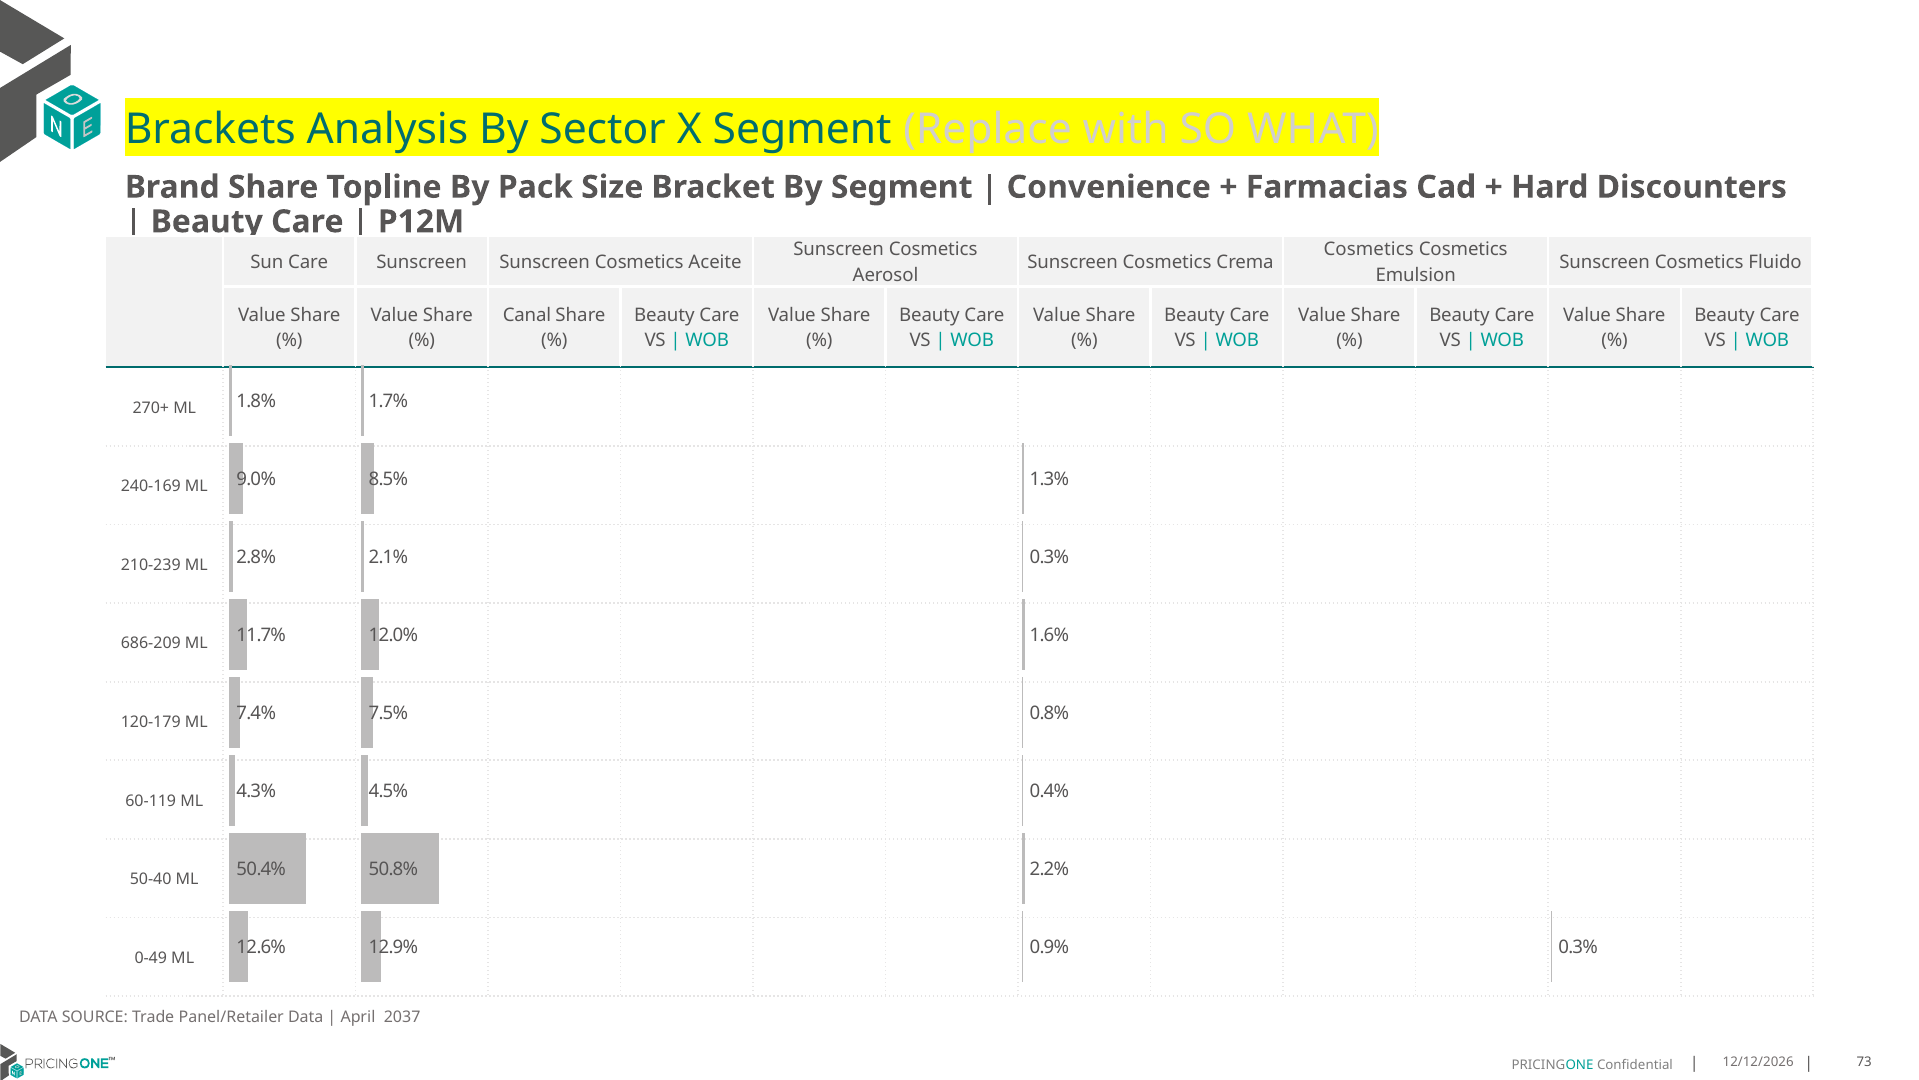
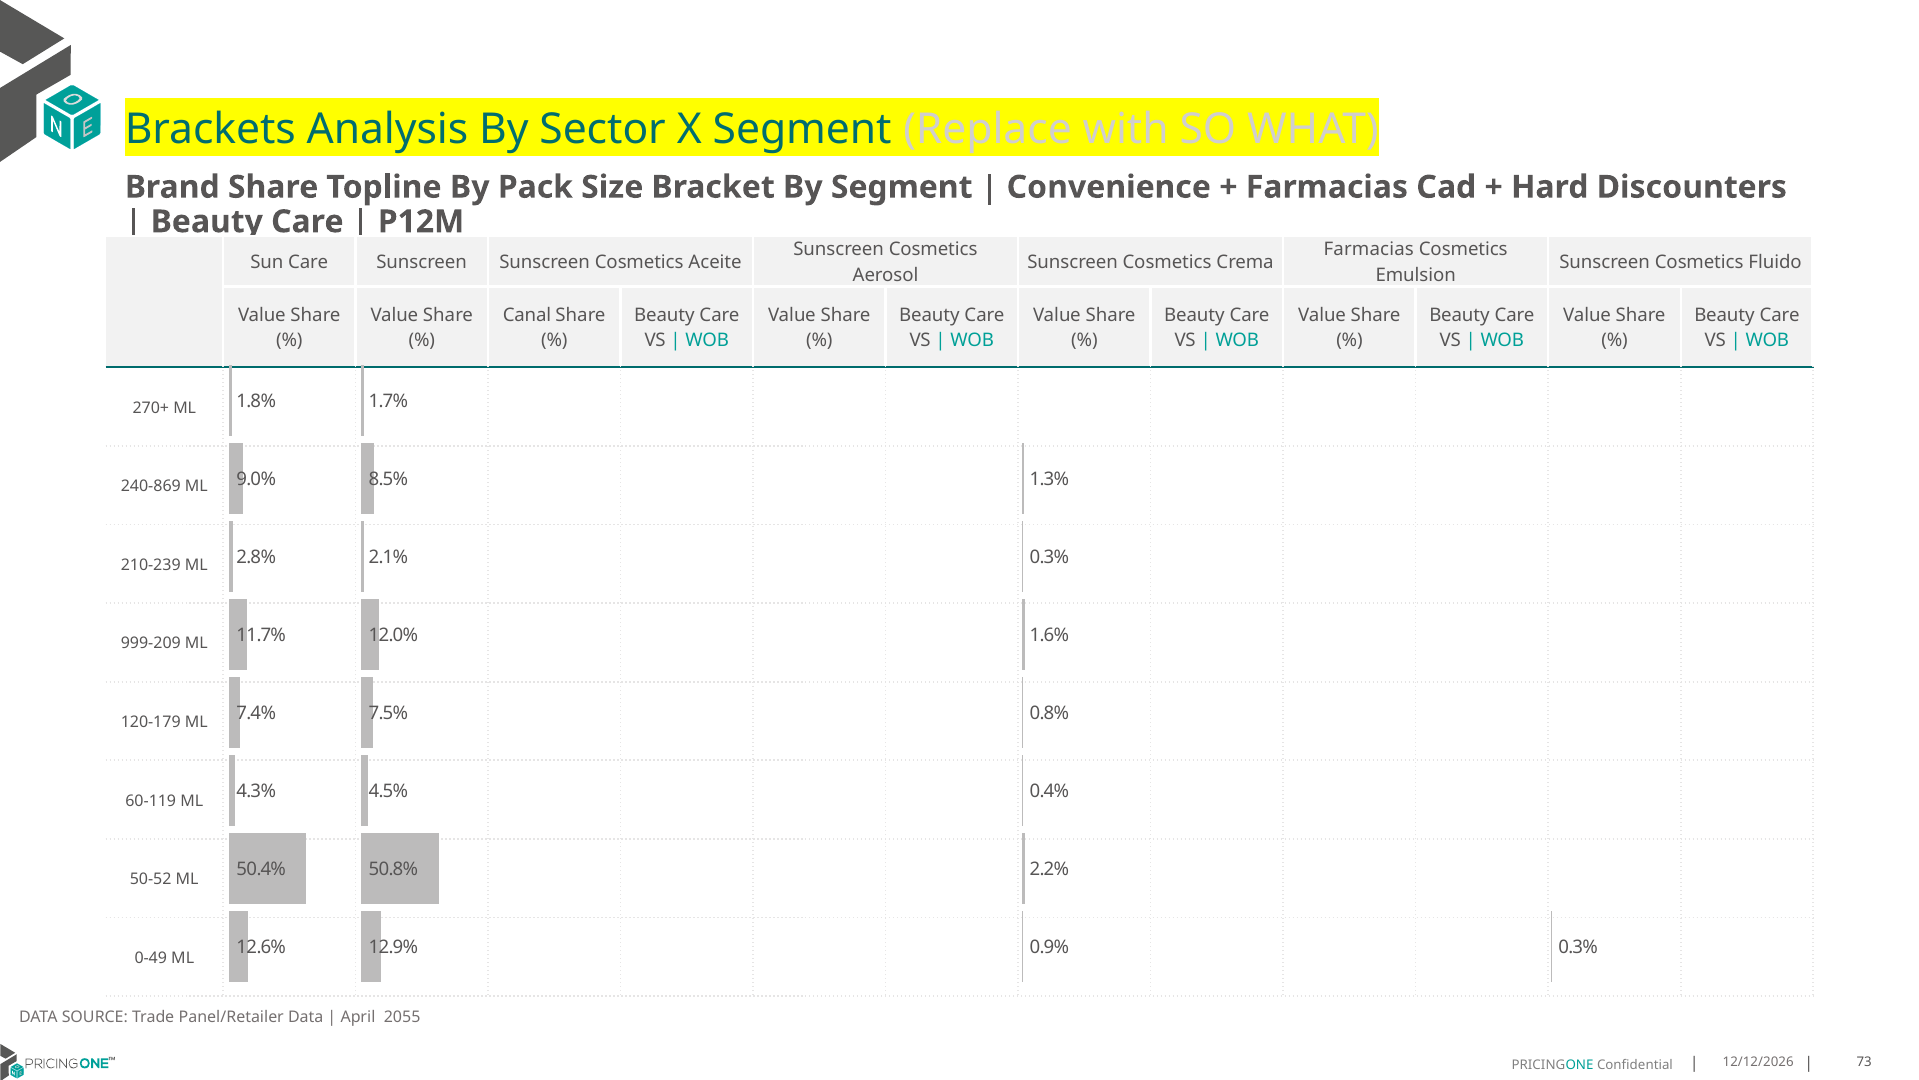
Cosmetics: Cosmetics -> Farmacias (1369, 250)
240-169: 240-169 -> 240-869 (151, 486)
686-209: 686-209 -> 999-209 (151, 643)
50-40: 50-40 -> 50-52 (151, 879)
2037: 2037 -> 2055 (402, 1017)
